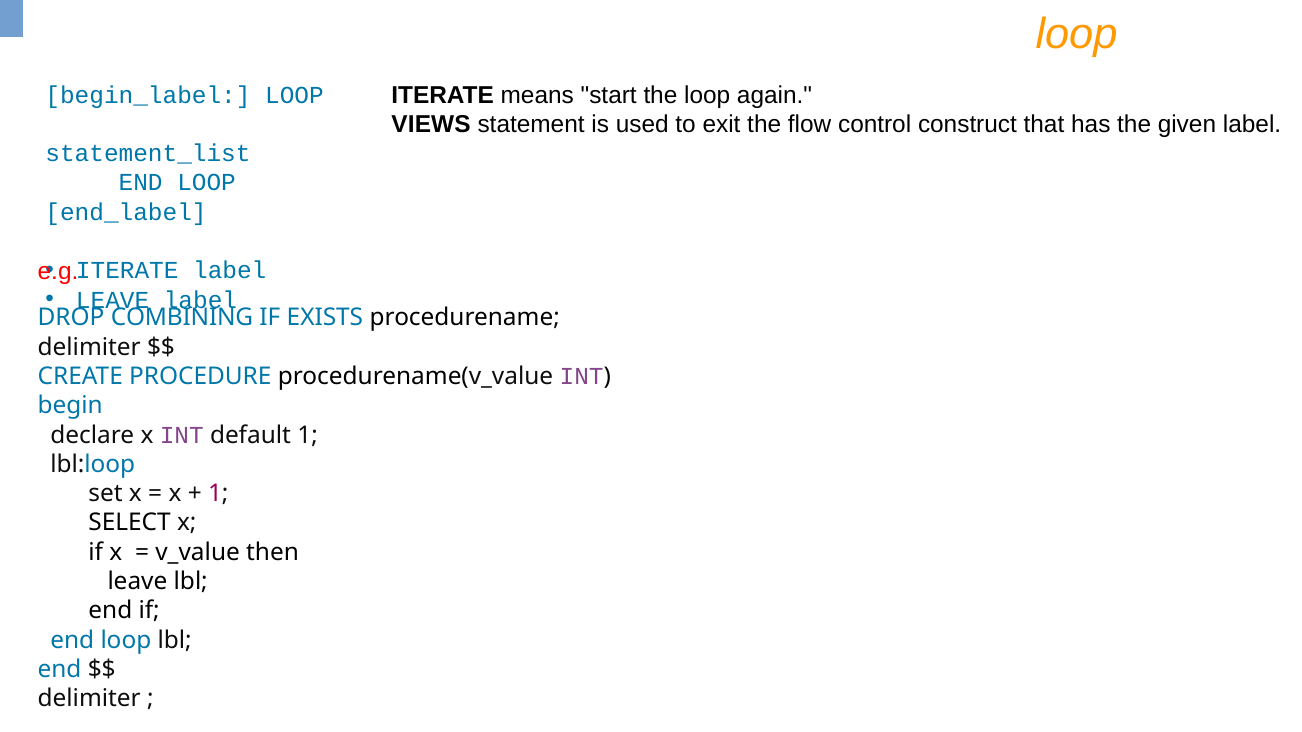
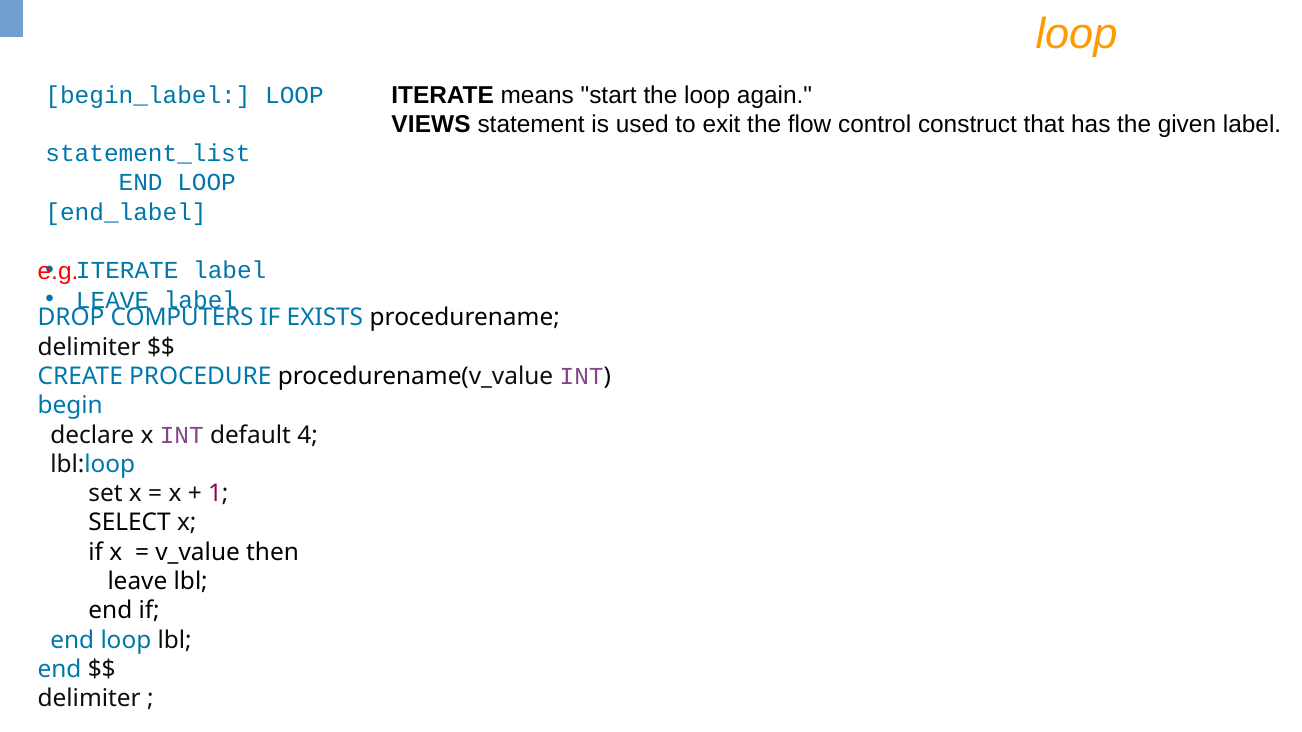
COMBINING: COMBINING -> COMPUTERS (182, 318)
default 1: 1 -> 4 (308, 435)
